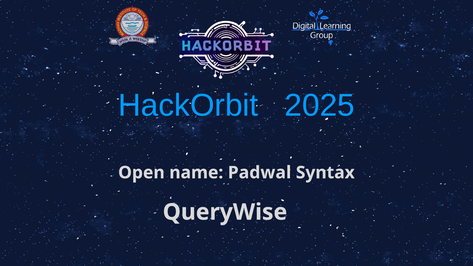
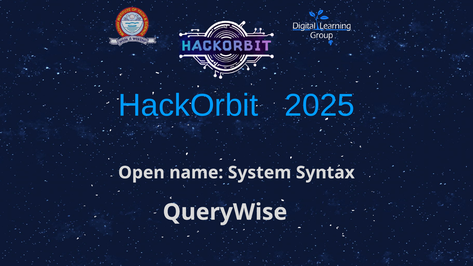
Padwal: Padwal -> System (260, 173)
